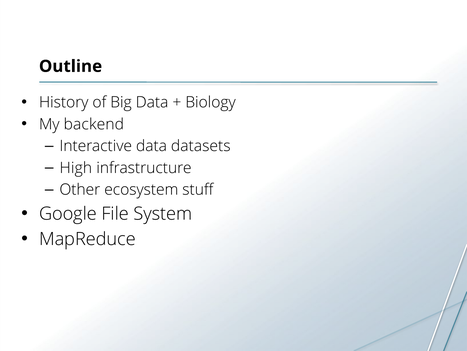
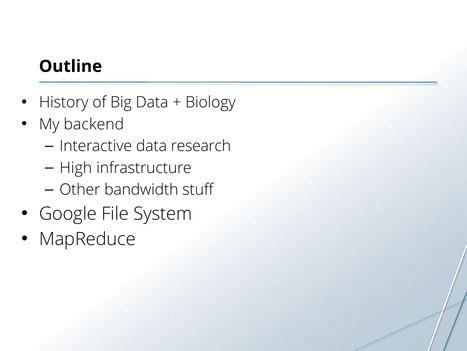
datasets: datasets -> research (201, 146)
ecosystem: ecosystem -> bandwidth (141, 189)
